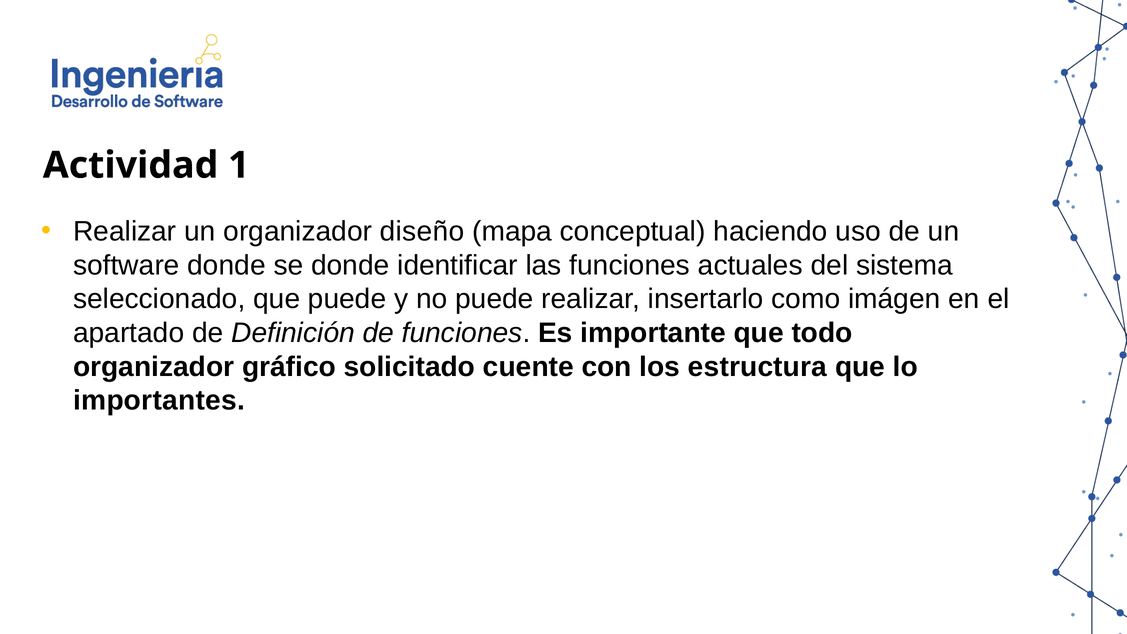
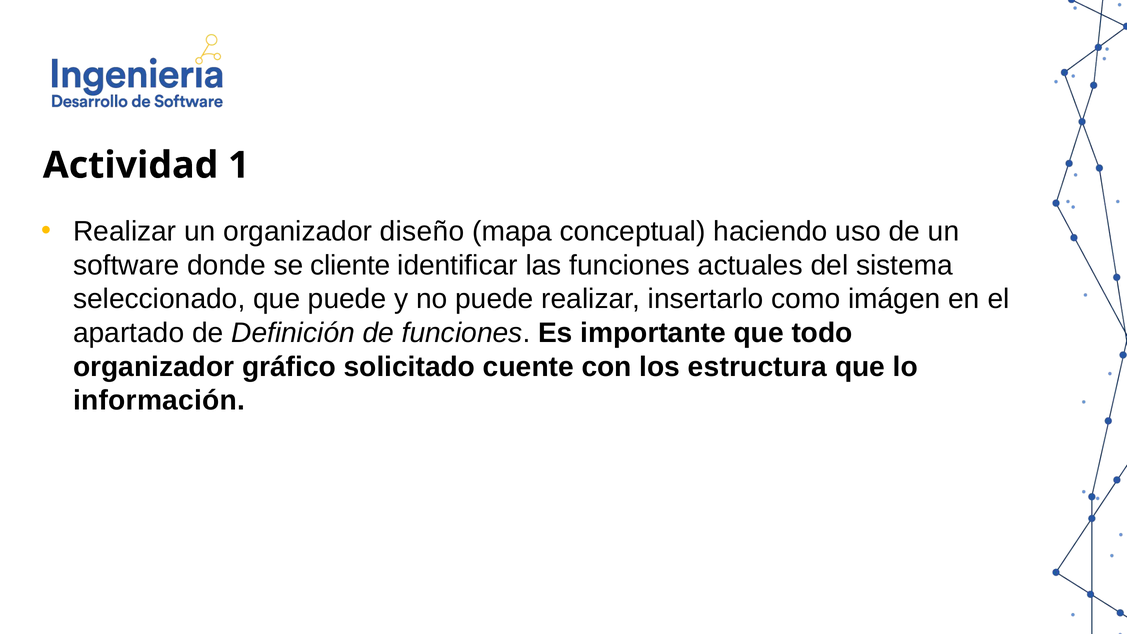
se donde: donde -> cliente (350, 265)
importantes: importantes -> información (159, 401)
